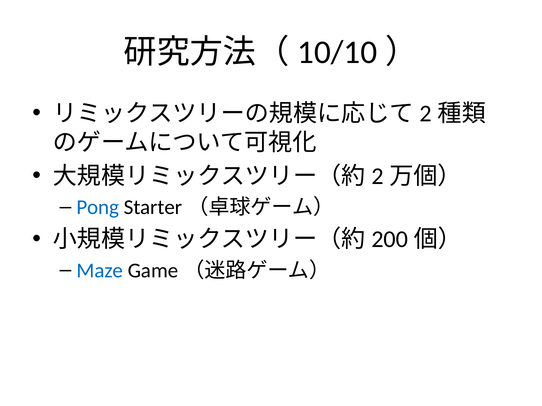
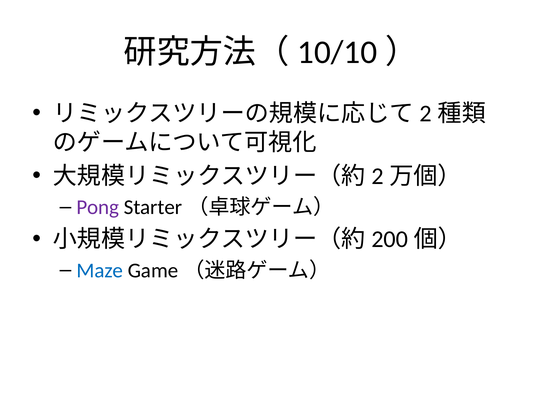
Pong colour: blue -> purple (98, 207)
